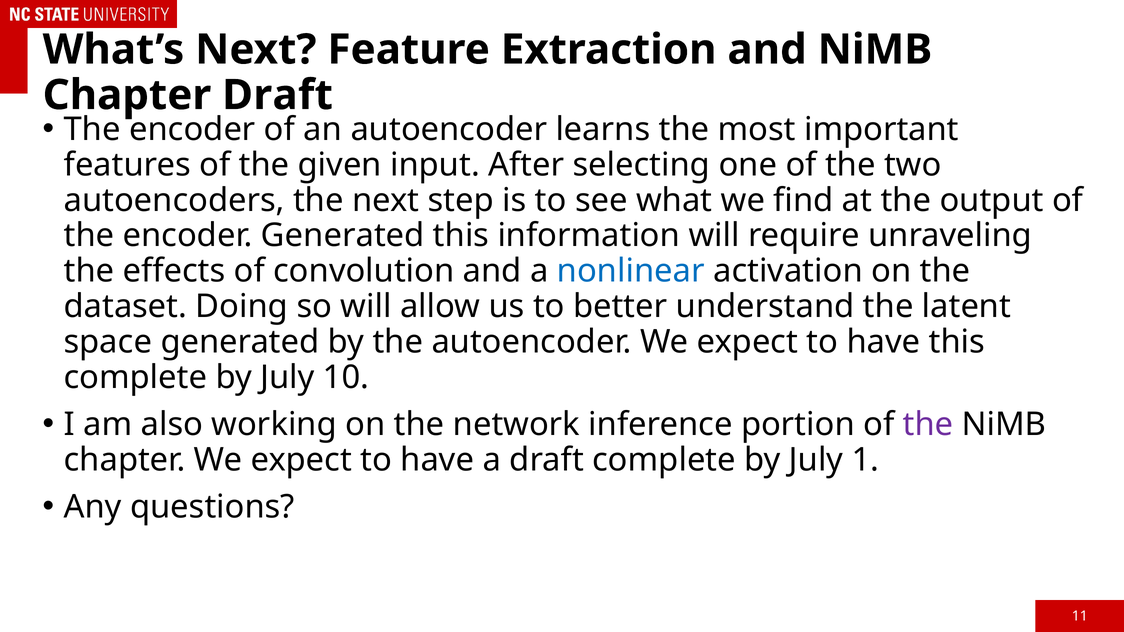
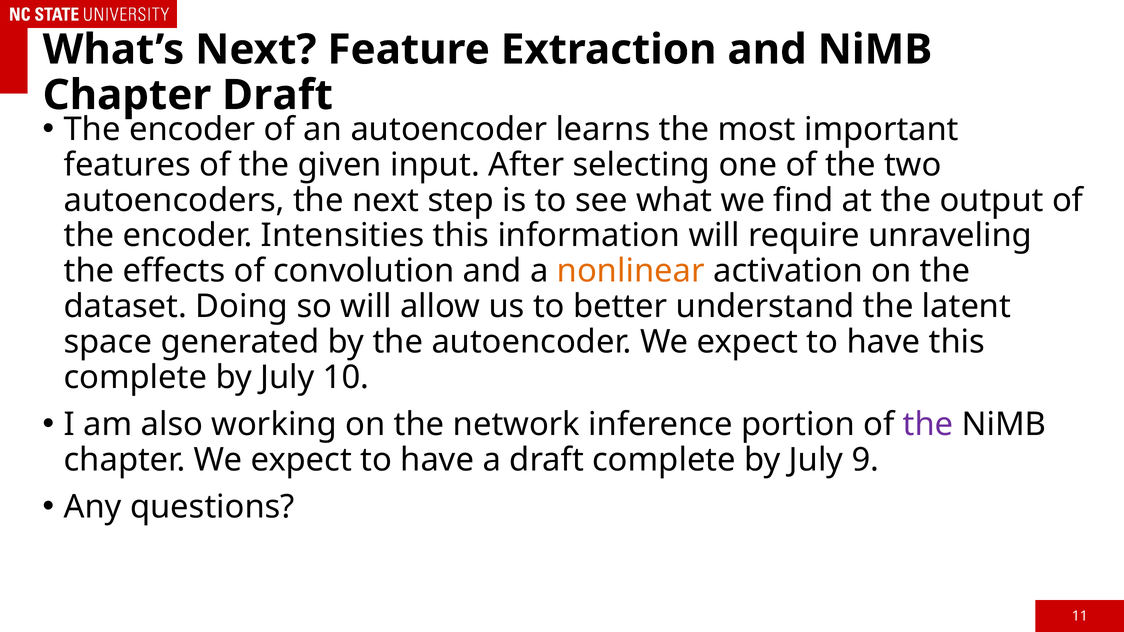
encoder Generated: Generated -> Intensities (343, 236)
nonlinear colour: blue -> orange (631, 271)
1: 1 -> 9 (865, 460)
